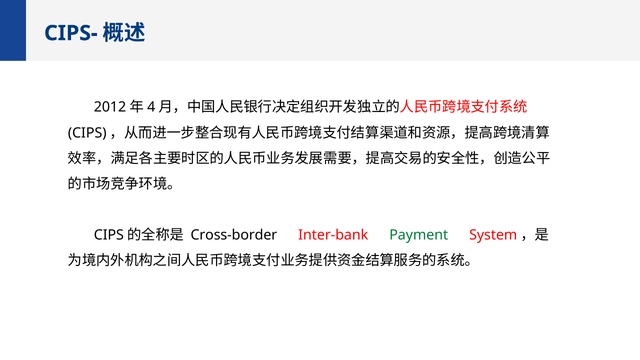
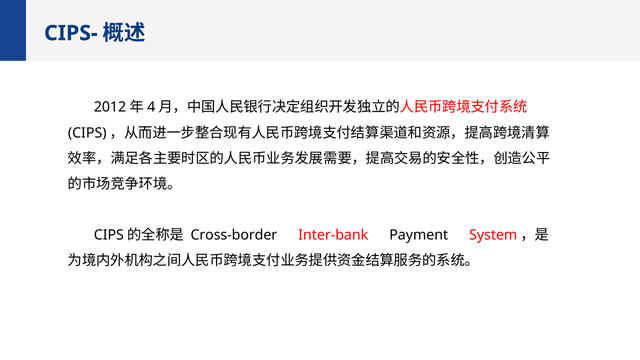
Payment colour: green -> black (419, 235)
